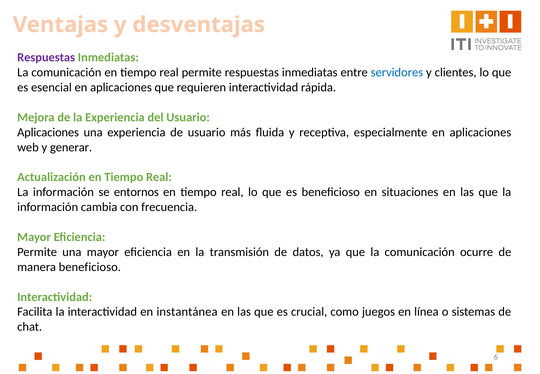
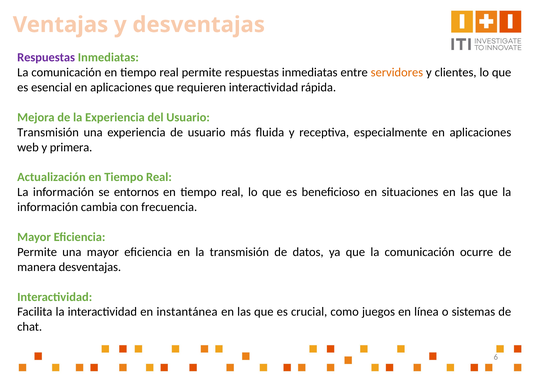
servidores colour: blue -> orange (397, 72)
Aplicaciones: Aplicaciones -> Transmisión (48, 132)
generar: generar -> primera (71, 147)
manera beneficioso: beneficioso -> desventajas (90, 267)
